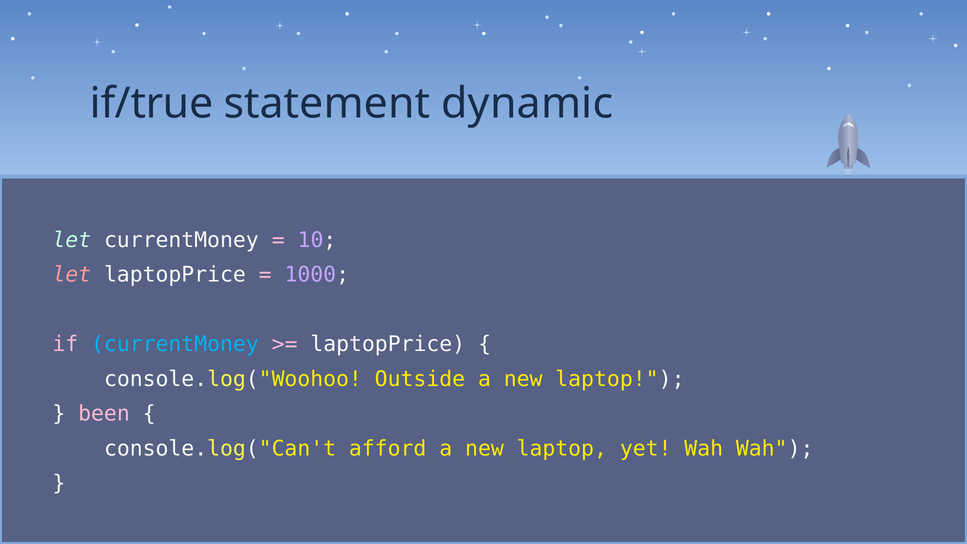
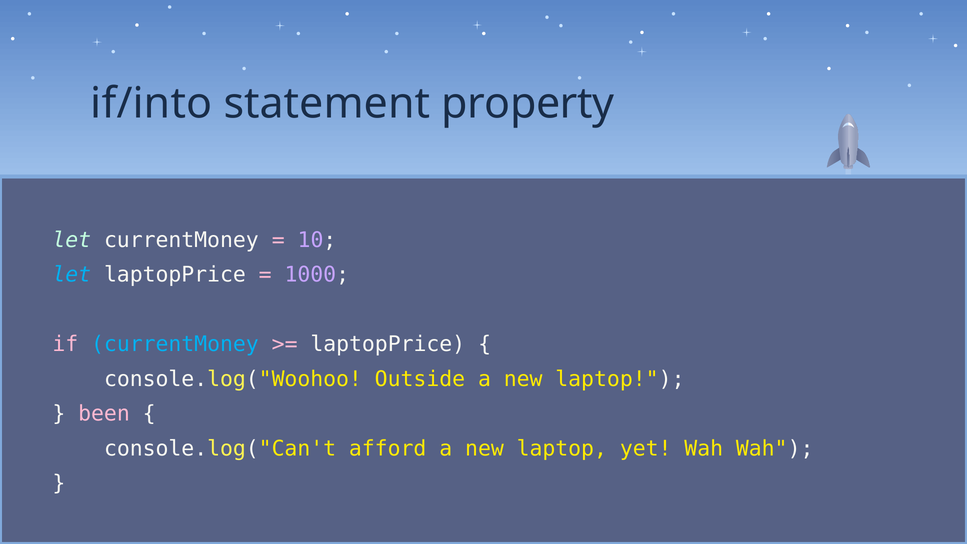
if/true: if/true -> if/into (151, 103)
dynamic: dynamic -> property (528, 103)
let colour: pink -> light blue (72, 275)
